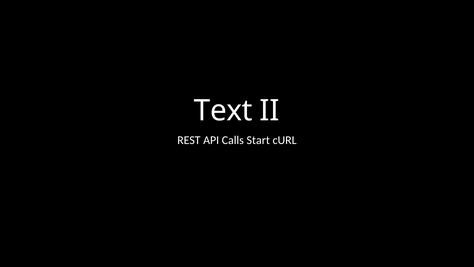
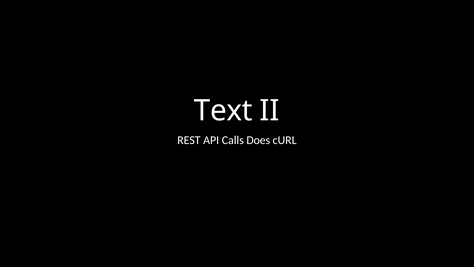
Start: Start -> Does (258, 140)
